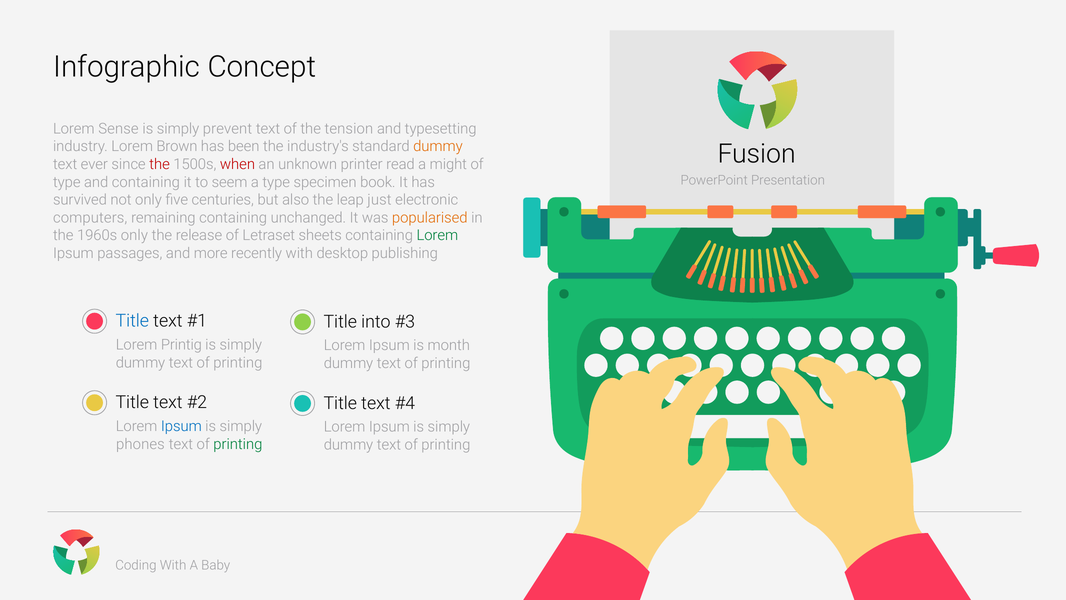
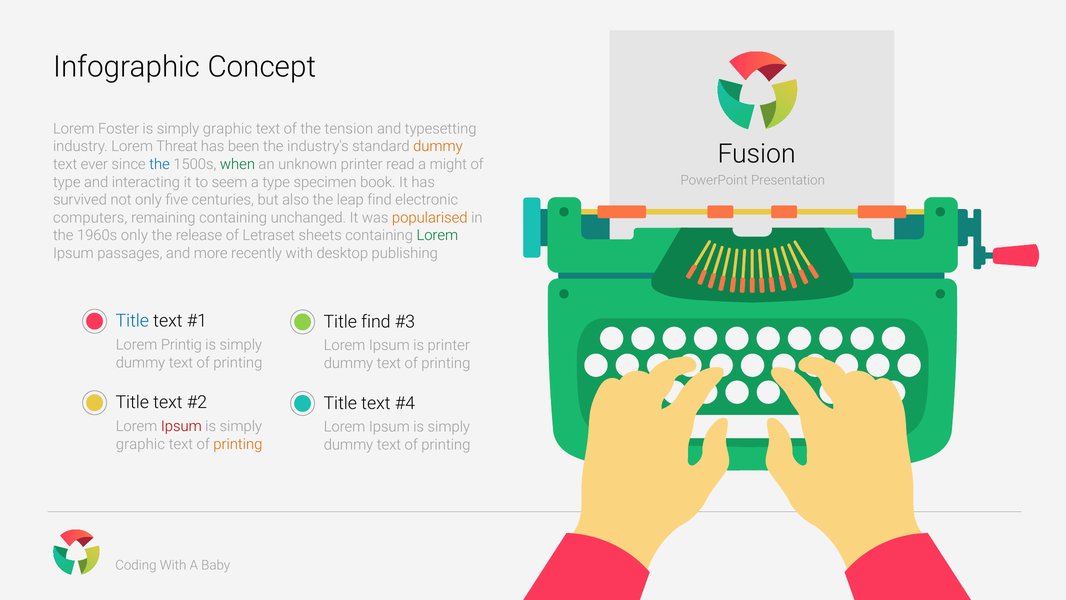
Sense: Sense -> Foster (119, 129)
prevent: prevent -> graphic (227, 129)
Brown: Brown -> Threat (177, 146)
the colour: red -> blue (160, 164)
when colour: red -> green (237, 164)
and containing: containing -> interacting (146, 182)
leap just: just -> find (380, 200)
Title into: into -> find (376, 322)
is month: month -> printer (449, 345)
Ipsum colour: blue -> red (181, 426)
phones: phones -> graphic (140, 444)
printing colour: green -> orange (238, 444)
